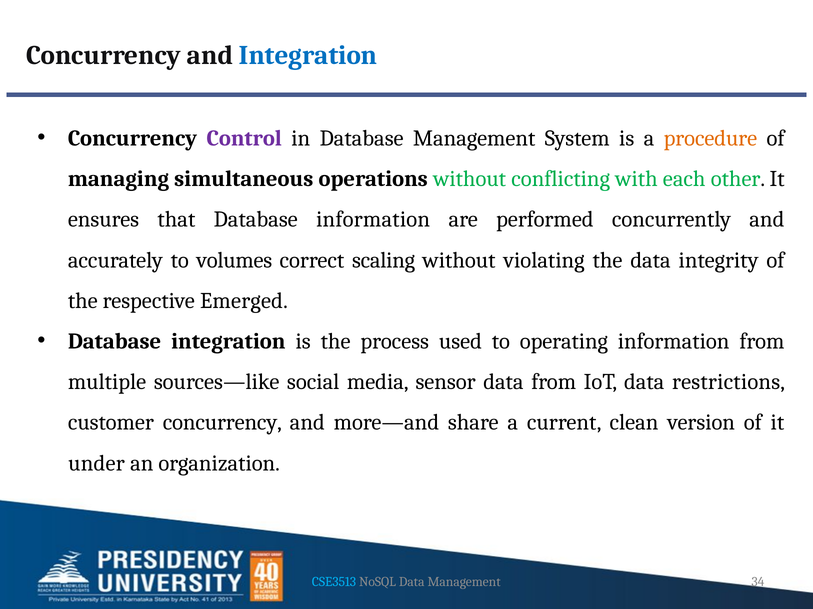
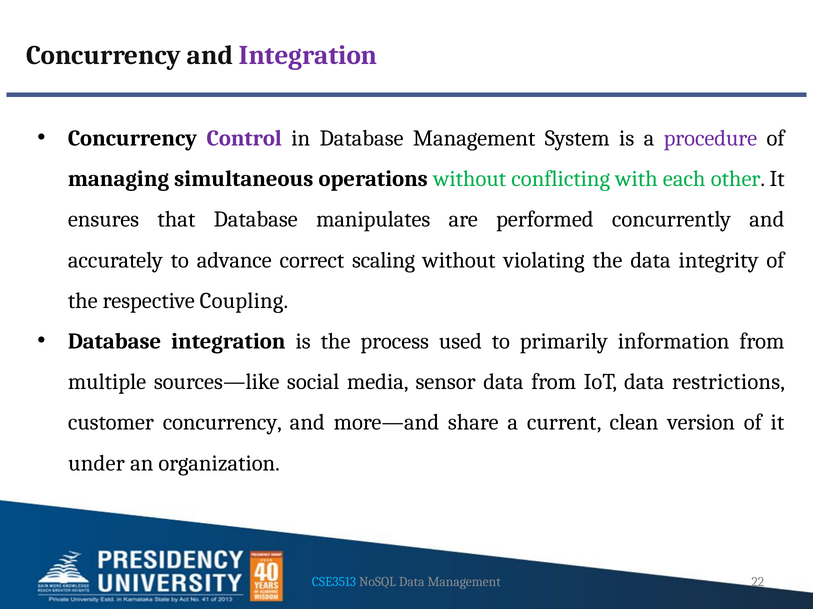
Integration colour: blue -> purple (308, 55)
procedure colour: orange -> purple (710, 138)
Database information: information -> manipulates (373, 220)
volumes: volumes -> advance (234, 260)
Emerged: Emerged -> Coupling (244, 301)
operating: operating -> primarily (564, 342)
34: 34 -> 22 (758, 582)
